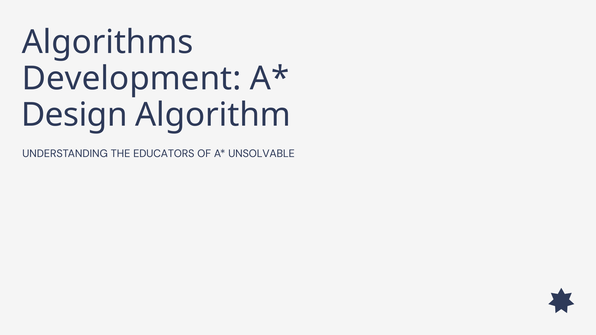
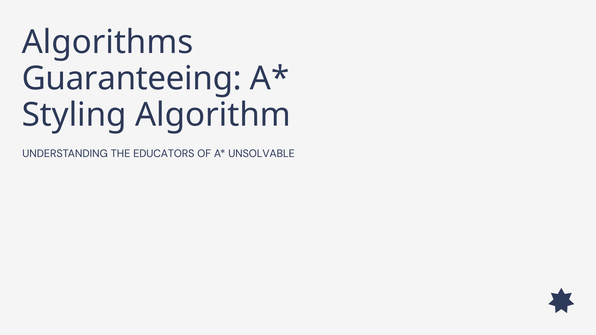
Development: Development -> Guaranteeing (132, 79)
Design: Design -> Styling (74, 115)
